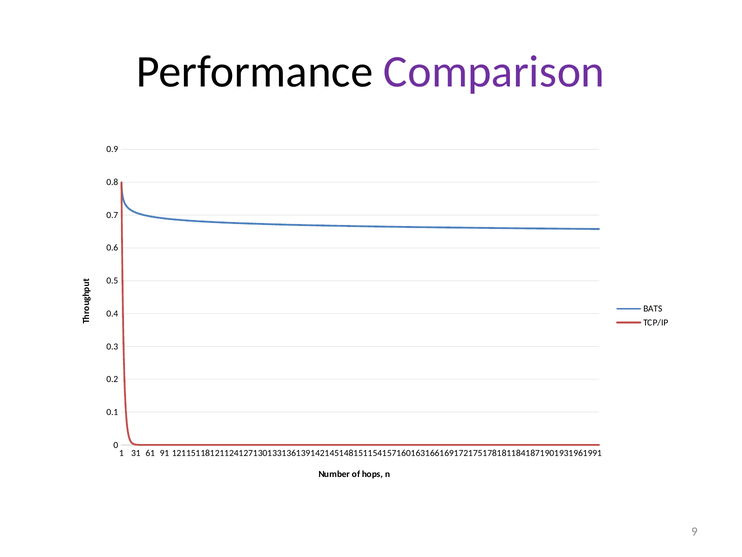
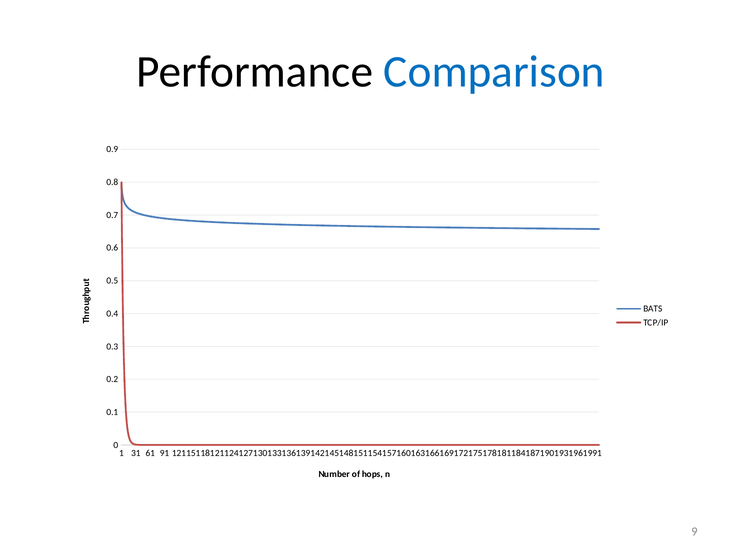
Comparison colour: purple -> blue (494, 72)
